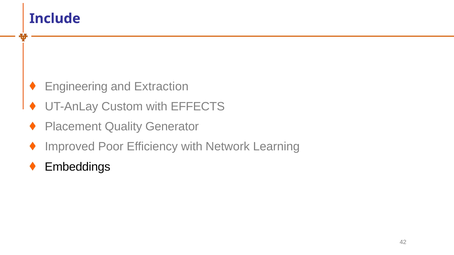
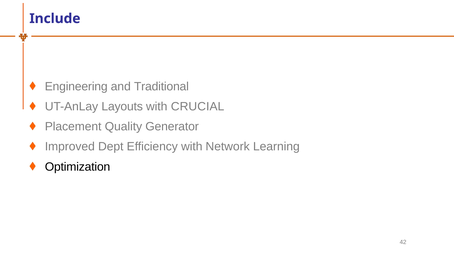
Extraction: Extraction -> Traditional (161, 87)
Custom: Custom -> Layouts (122, 107)
EFFECTS: EFFECTS -> CRUCIAL (198, 107)
Poor: Poor -> Dept (111, 147)
Embeddings: Embeddings -> Optimization (78, 167)
